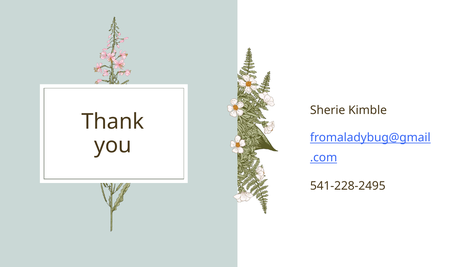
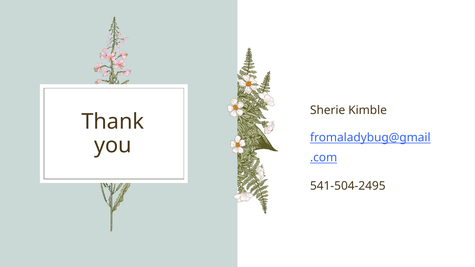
541-228-2495: 541-228-2495 -> 541-504-2495 (348, 186)
